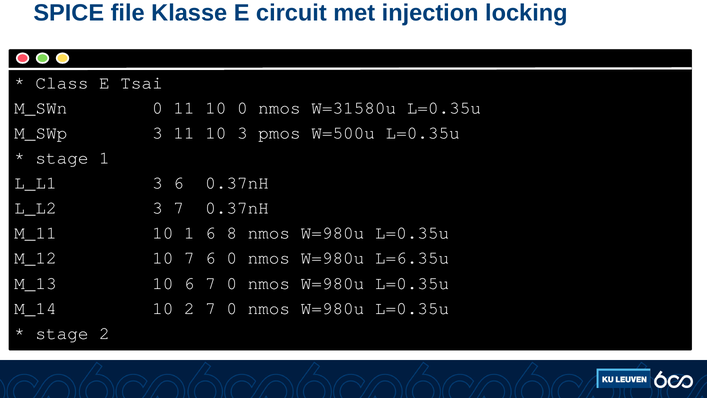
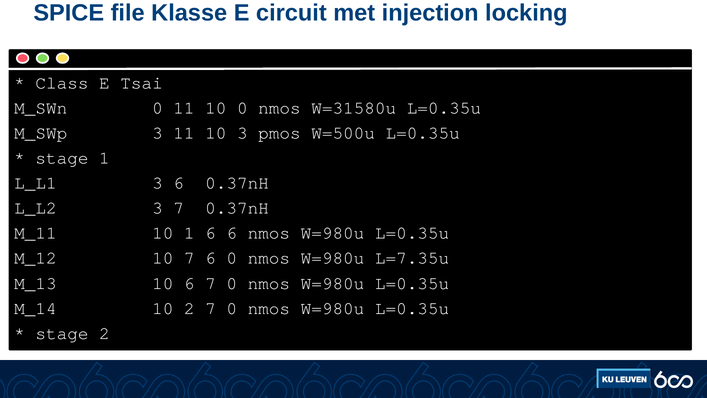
6 8: 8 -> 6 (232, 233)
L=6.35u: L=6.35u -> L=7.35u (412, 258)
